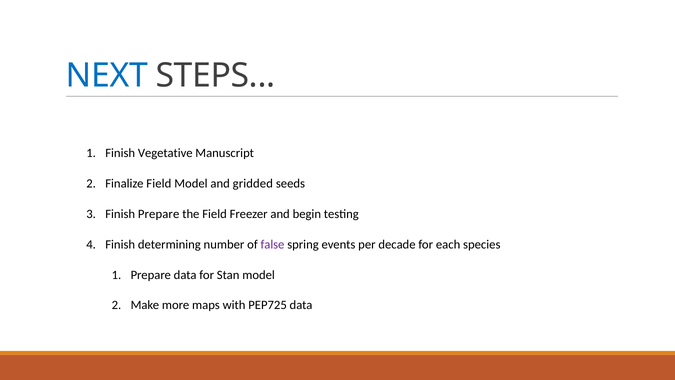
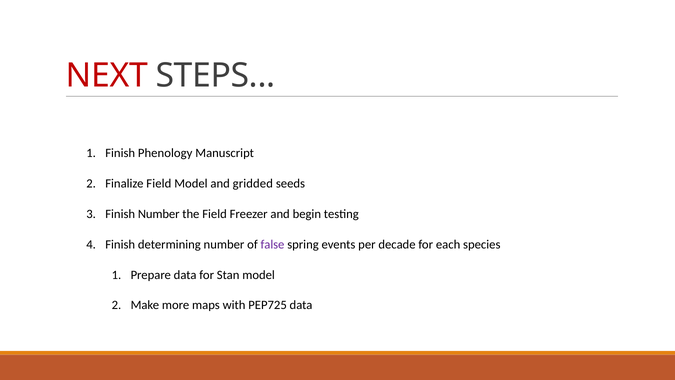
NEXT colour: blue -> red (107, 76)
Vegetative: Vegetative -> Phenology (165, 153)
Finish Prepare: Prepare -> Number (159, 214)
